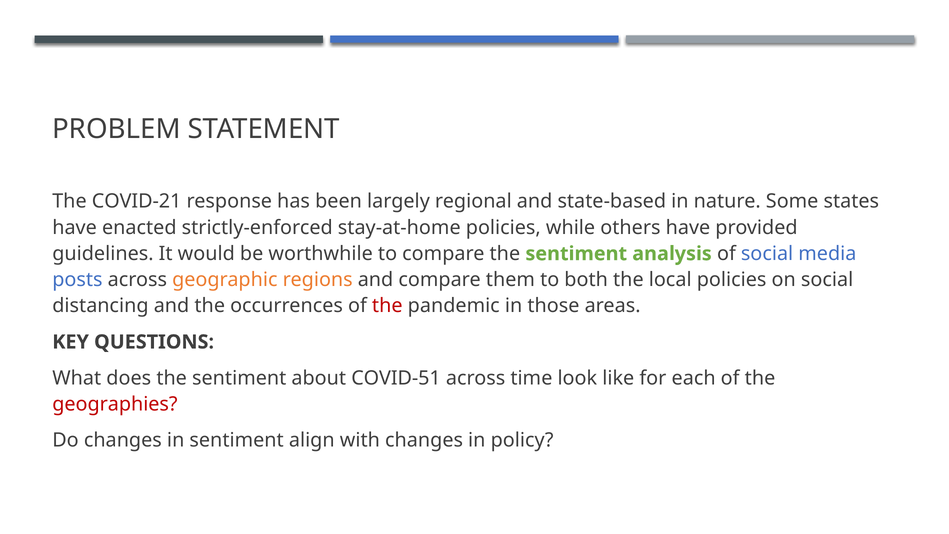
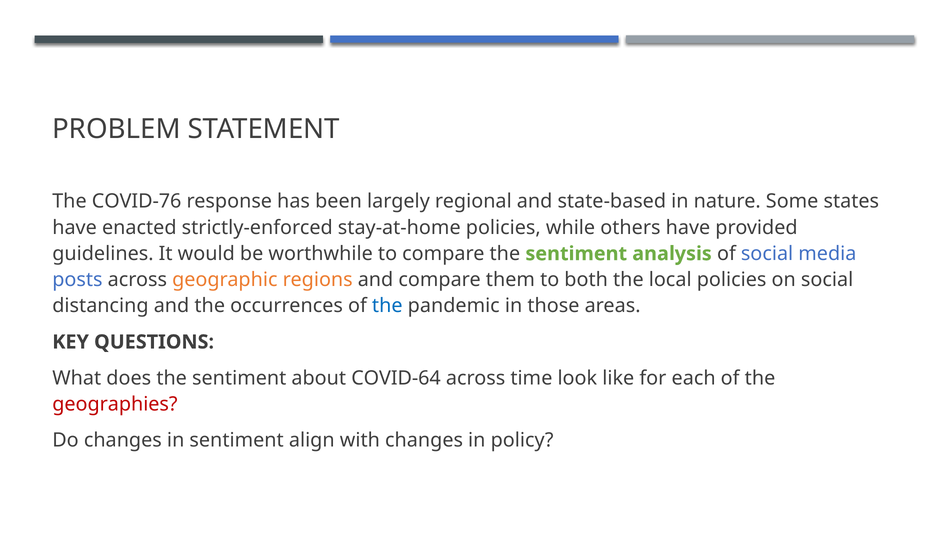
COVID-21: COVID-21 -> COVID-76 (137, 201)
the colour: red -> blue (387, 306)
COVID-51: COVID-51 -> COVID-64 (396, 378)
